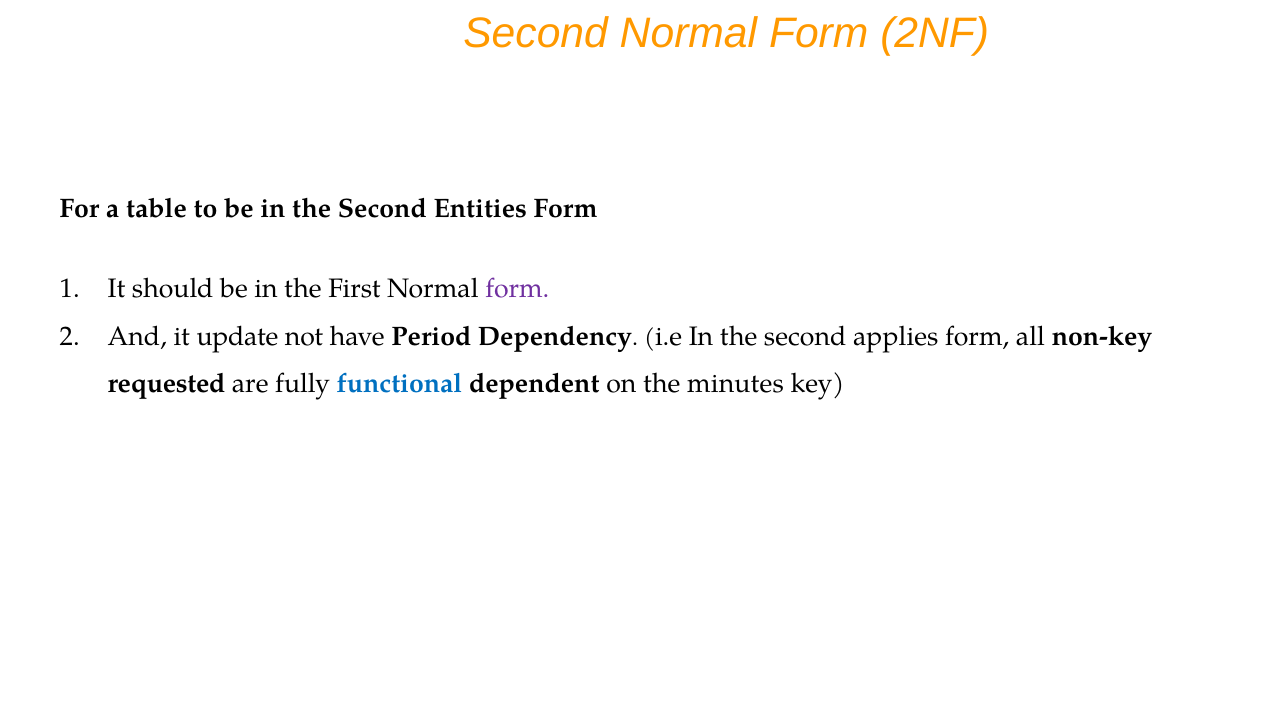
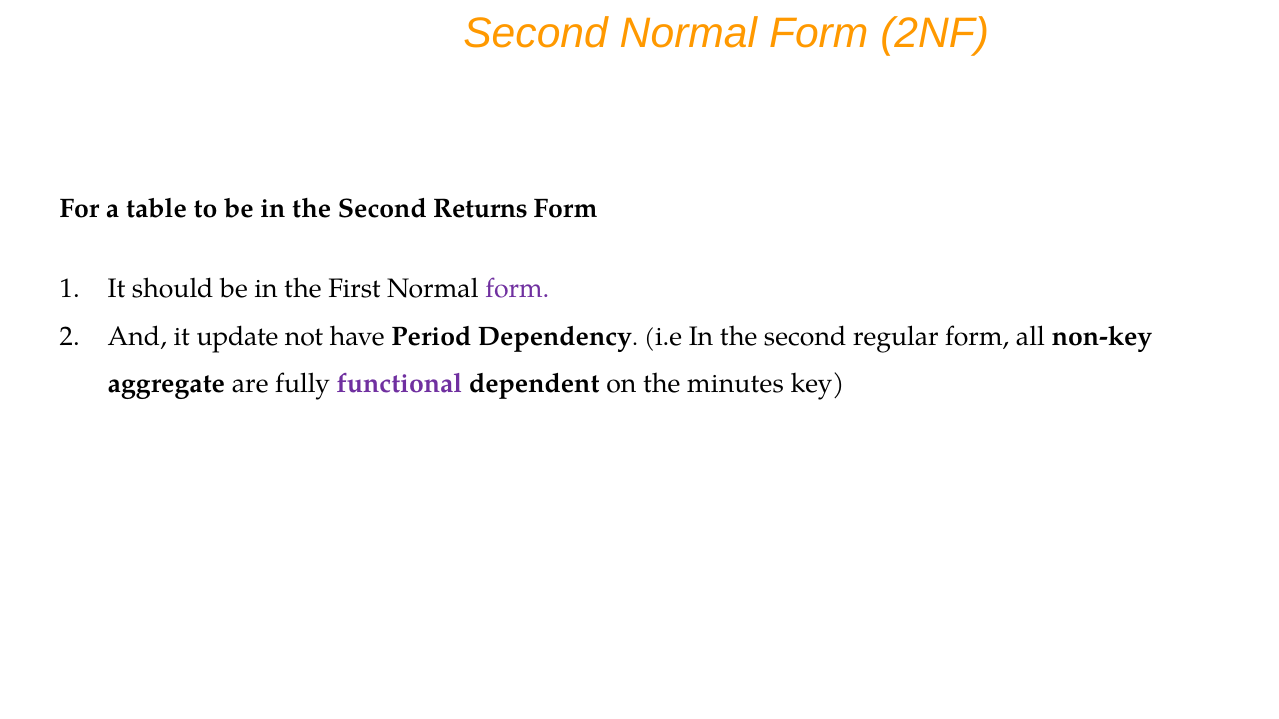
Entities: Entities -> Returns (480, 209)
applies: applies -> regular (896, 336)
requested: requested -> aggregate (166, 384)
functional colour: blue -> purple (399, 384)
